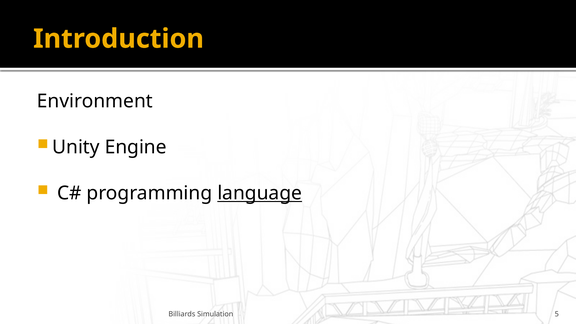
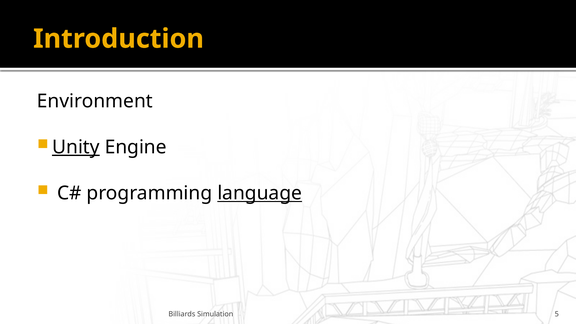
Unity underline: none -> present (76, 147)
